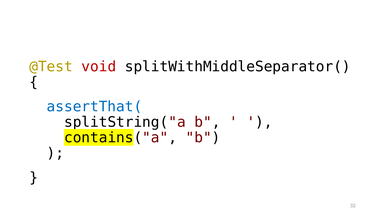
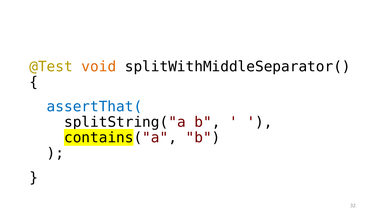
void colour: red -> orange (99, 67)
